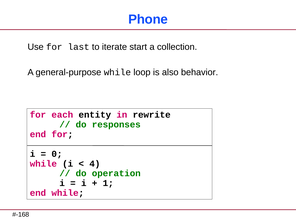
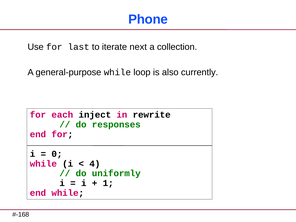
start: start -> next (138, 47)
behavior: behavior -> currently (200, 72)
entity: entity -> inject (95, 115)
operation: operation -> uniformly (116, 173)
